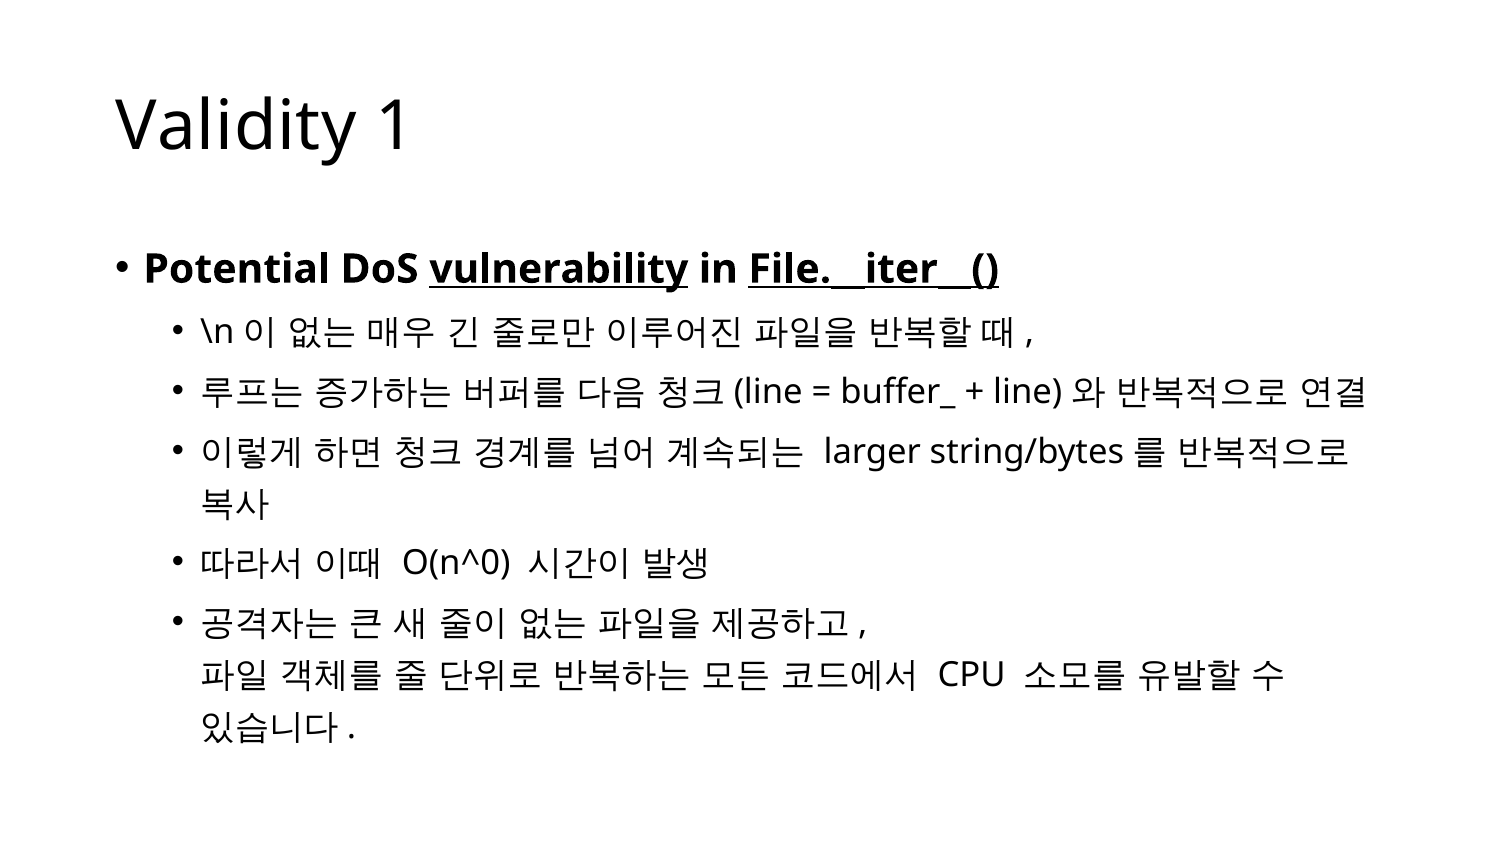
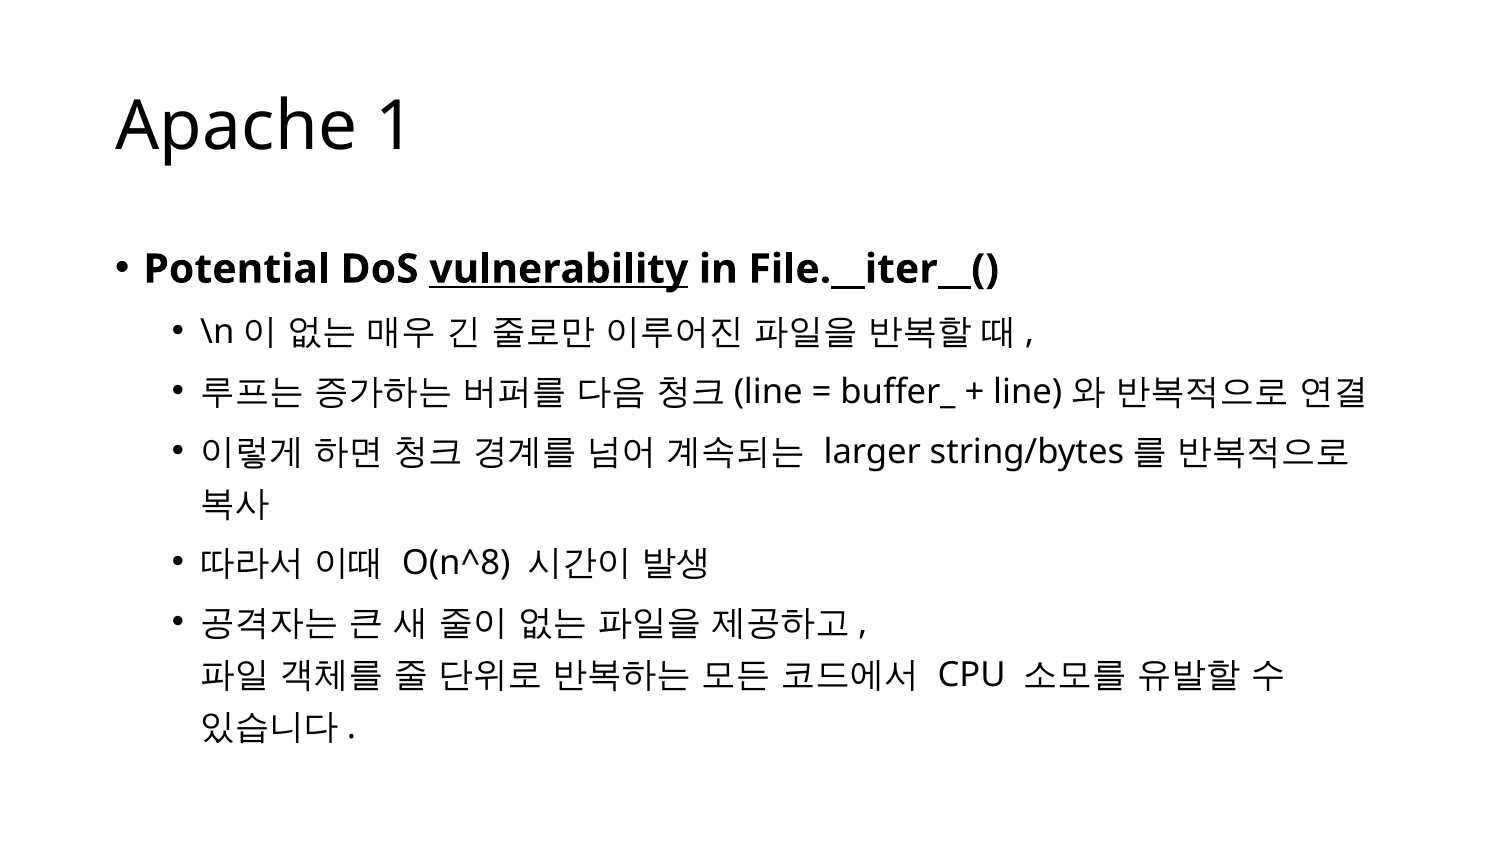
Validity: Validity -> Apache (236, 127)
File.__iter__( underline: present -> none (874, 269)
O(n^0: O(n^0 -> O(n^8 (456, 563)
